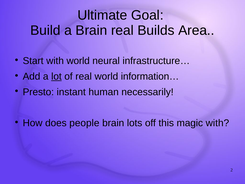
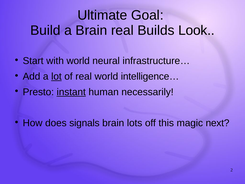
Area: Area -> Look (196, 30)
information…: information… -> intelligence… (150, 76)
instant underline: none -> present (71, 92)
people: people -> signals (84, 123)
magic with: with -> next (218, 123)
